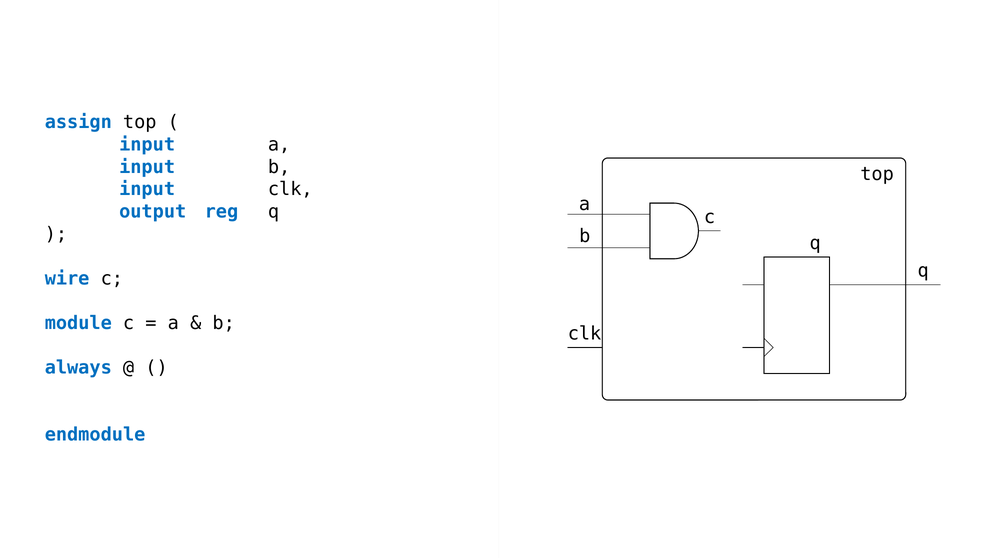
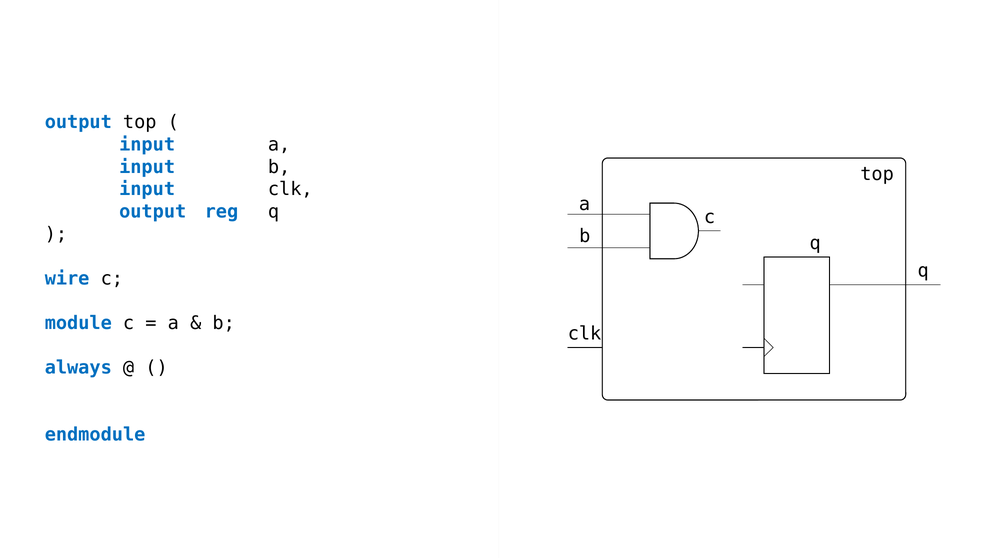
assign: assign -> output (78, 122)
